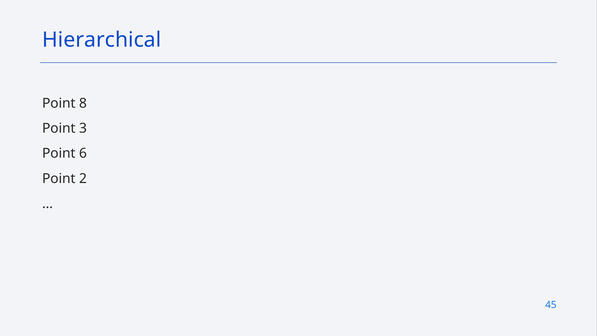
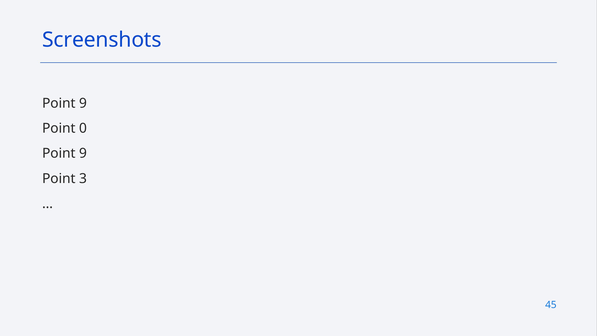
Hierarchical: Hierarchical -> Screenshots (102, 40)
8: 8 -> 9 (83, 103)
3: 3 -> 0 (83, 128)
6: 6 -> 9 (83, 153)
2: 2 -> 3 (83, 178)
